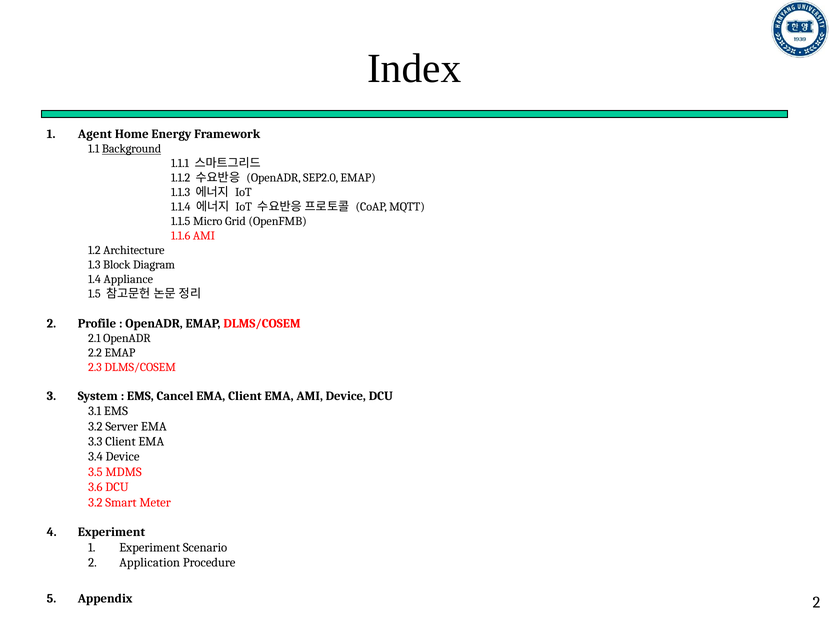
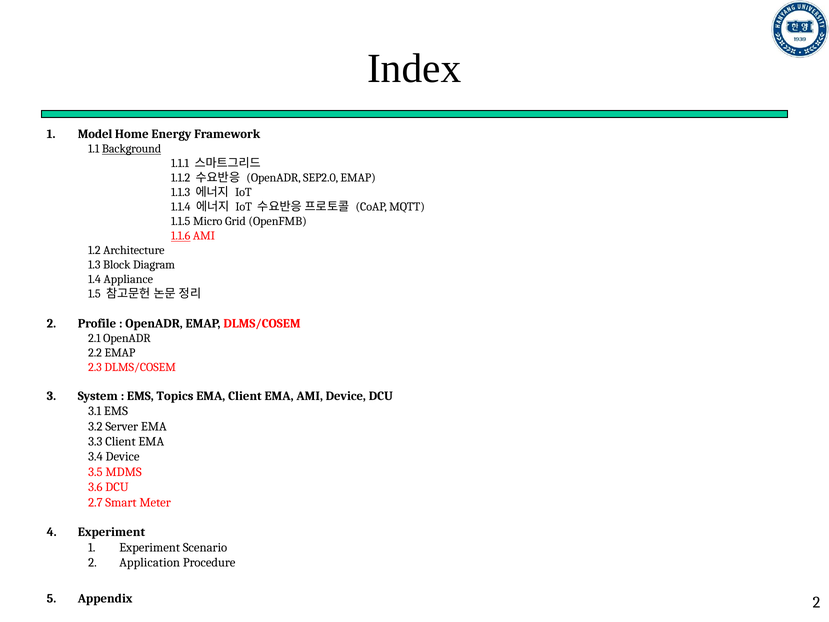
Agent: Agent -> Model (95, 134)
1.1.6 underline: none -> present (181, 236)
Cancel: Cancel -> Topics (175, 396)
3.2: 3.2 -> 2.7 (95, 502)
